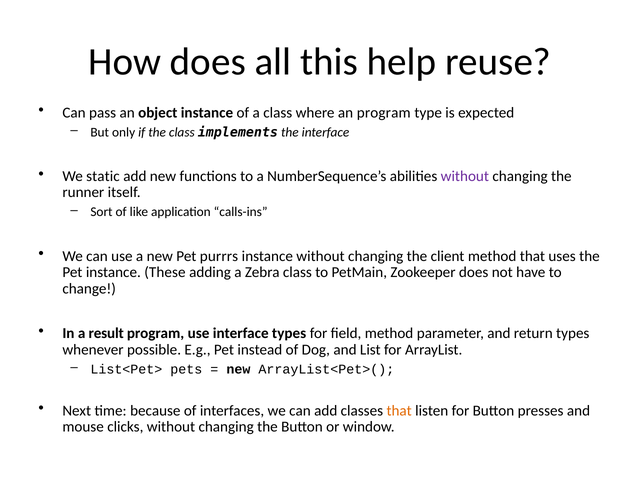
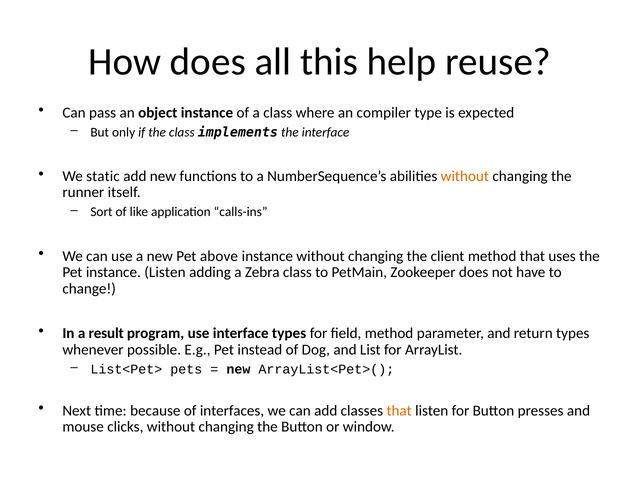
an program: program -> compiler (384, 113)
without colour: purple -> orange (465, 176)
purrrs: purrrs -> above (219, 256)
instance These: These -> Listen (165, 272)
